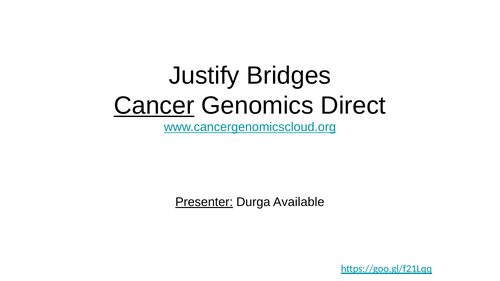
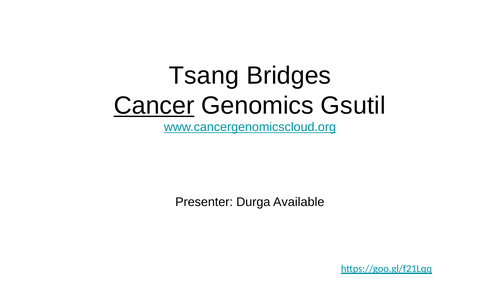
Justify: Justify -> Tsang (204, 76)
Direct: Direct -> Gsutil (353, 106)
Presenter underline: present -> none (204, 202)
